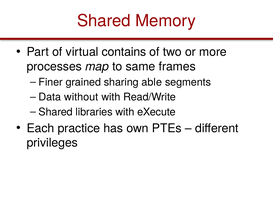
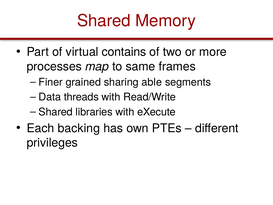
without: without -> threads (81, 97)
practice: practice -> backing (79, 128)
